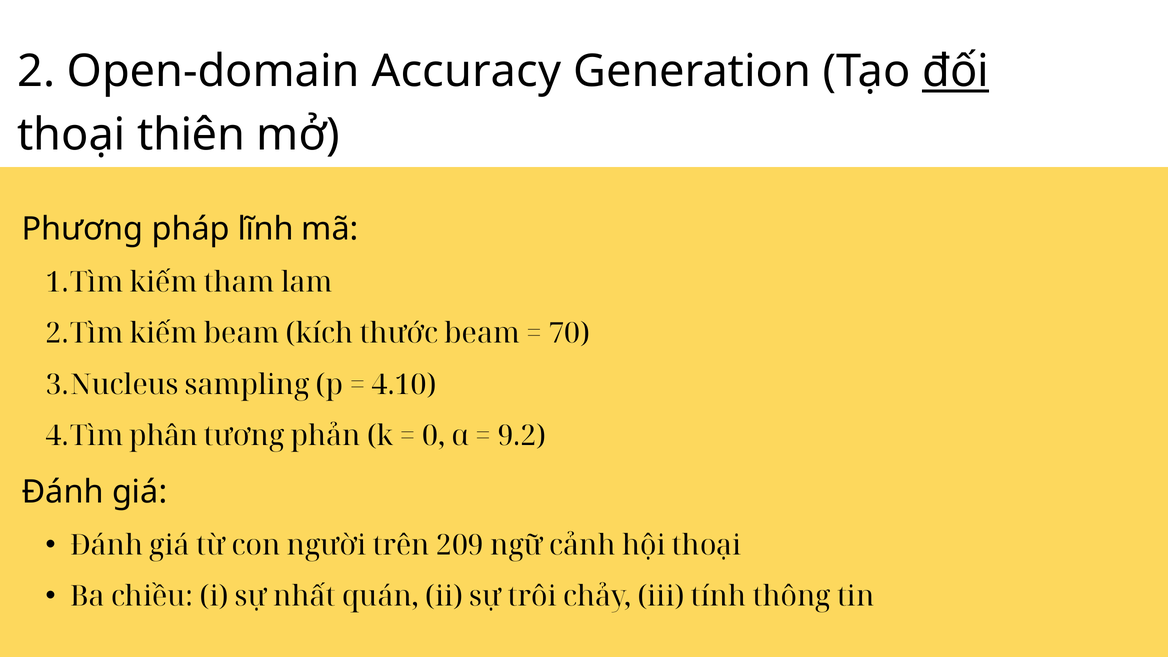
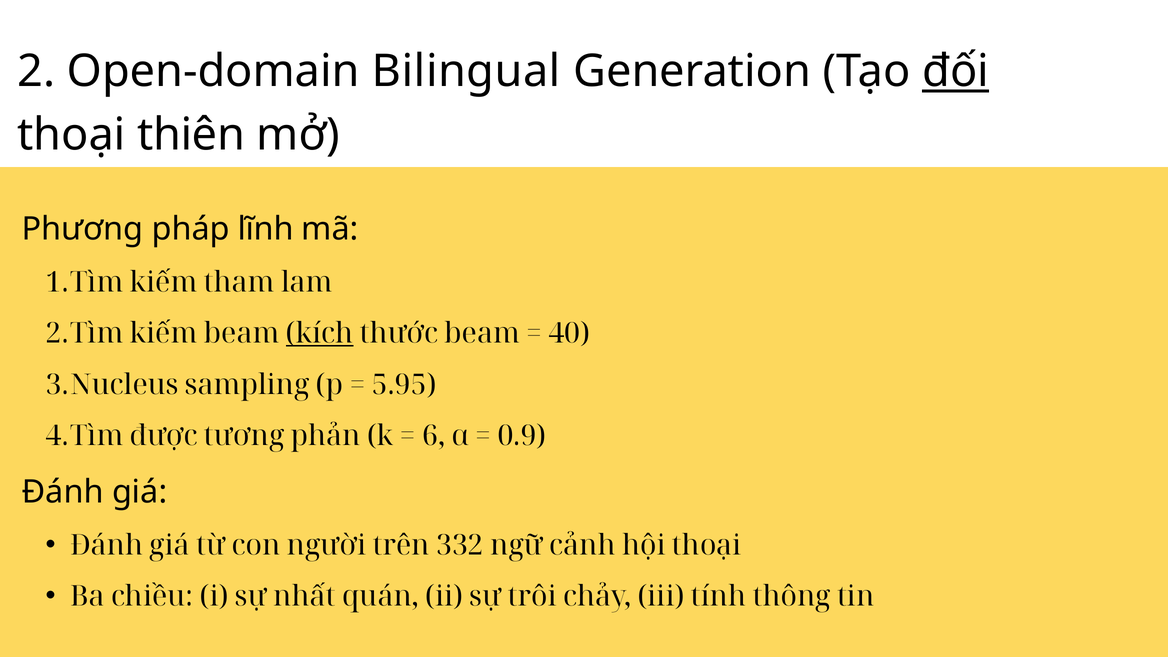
Accuracy: Accuracy -> Bilingual (466, 71)
kích underline: none -> present (320, 334)
70: 70 -> 40 (569, 334)
4.10: 4.10 -> 5.95 (404, 385)
phân: phân -> được (164, 436)
0: 0 -> 6 (434, 436)
9.2: 9.2 -> 0.9 (522, 436)
209: 209 -> 332 (460, 545)
